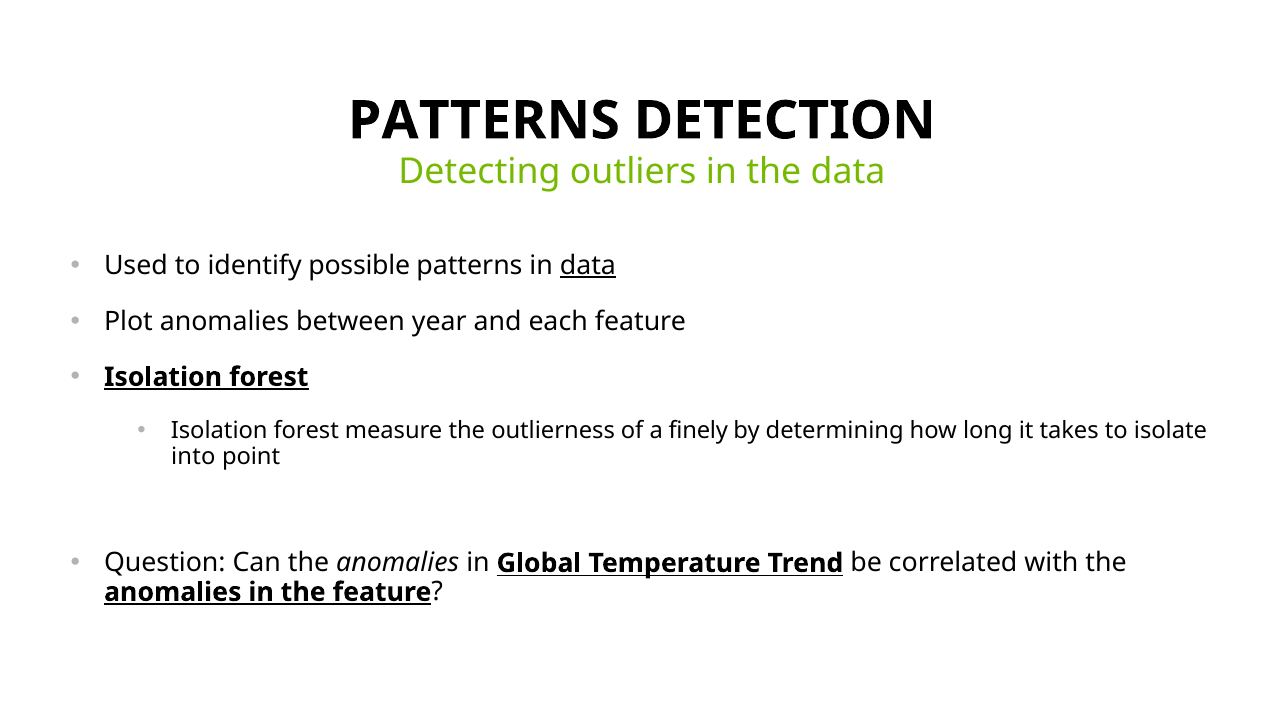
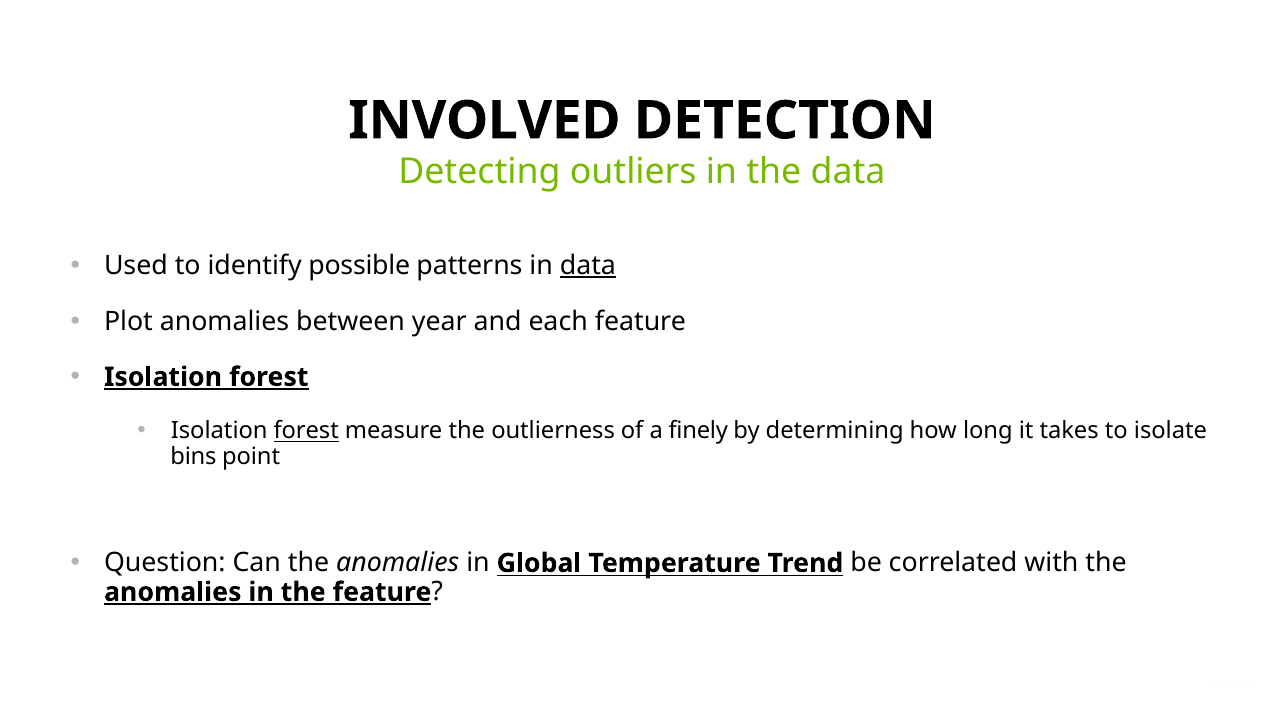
PATTERNS: PATTERNS -> INVOLVED (484, 121)
forest underline: none -> present (306, 431)
into: into -> bins (194, 457)
